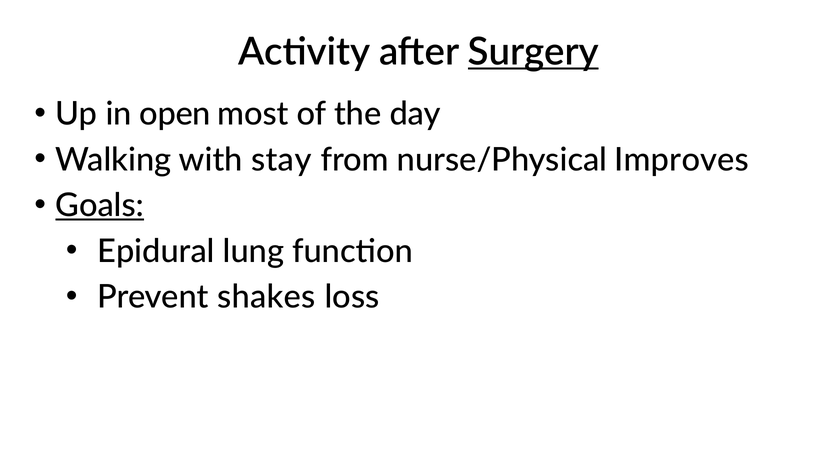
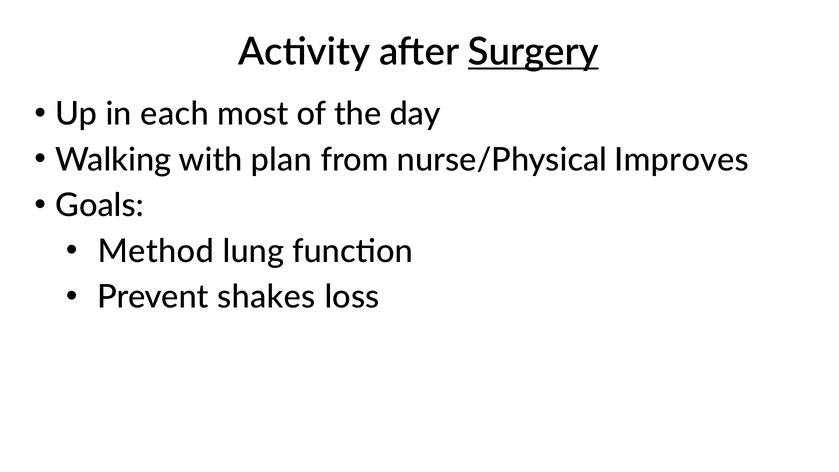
open: open -> each (175, 114)
stay: stay -> plan (281, 160)
Goals underline: present -> none (100, 206)
Epidural: Epidural -> Method (156, 251)
